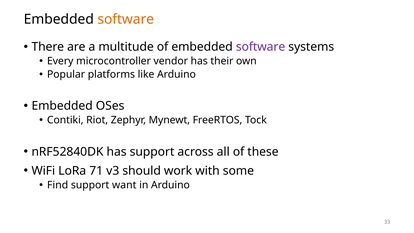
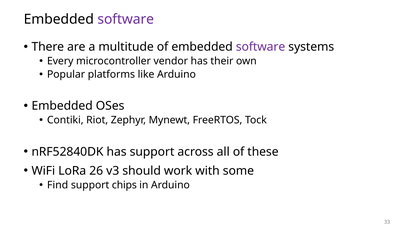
software colour: orange -> purple (126, 19)
71: 71 -> 26 (96, 171)
want: want -> chips (124, 185)
